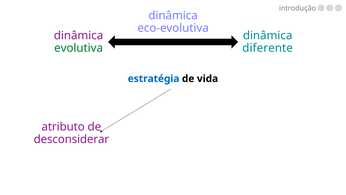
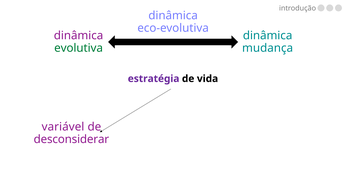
diferente: diferente -> mudança (268, 48)
estratégia colour: blue -> purple (154, 79)
atributo: atributo -> variável (63, 127)
